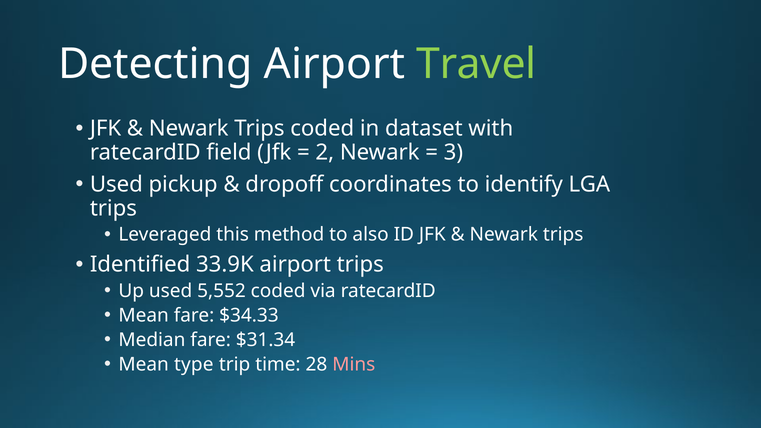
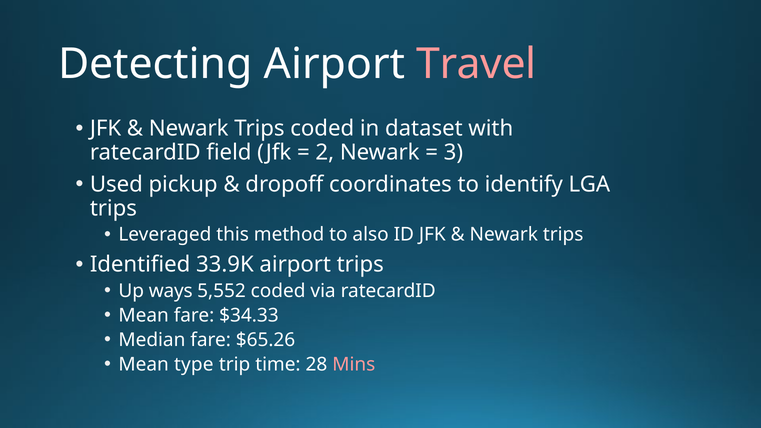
Travel colour: light green -> pink (476, 64)
Up used: used -> ways (171, 291)
$31.34: $31.34 -> $65.26 (266, 340)
